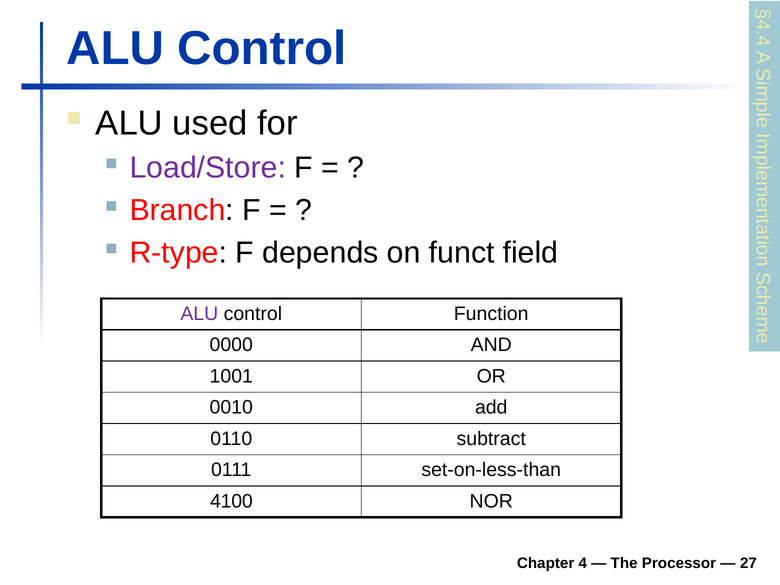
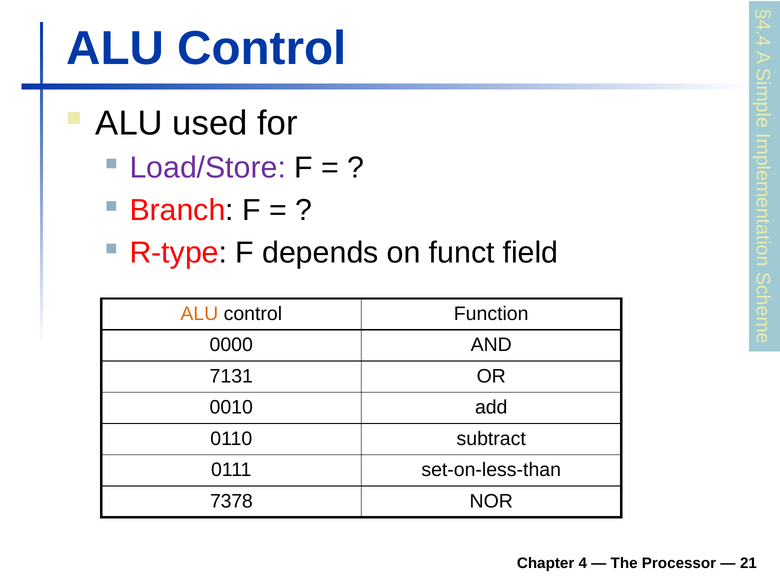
ALU colour: purple -> orange (199, 314)
1001: 1001 -> 7131 (231, 376)
4100: 4100 -> 7378 (231, 501)
27: 27 -> 21 (748, 563)
